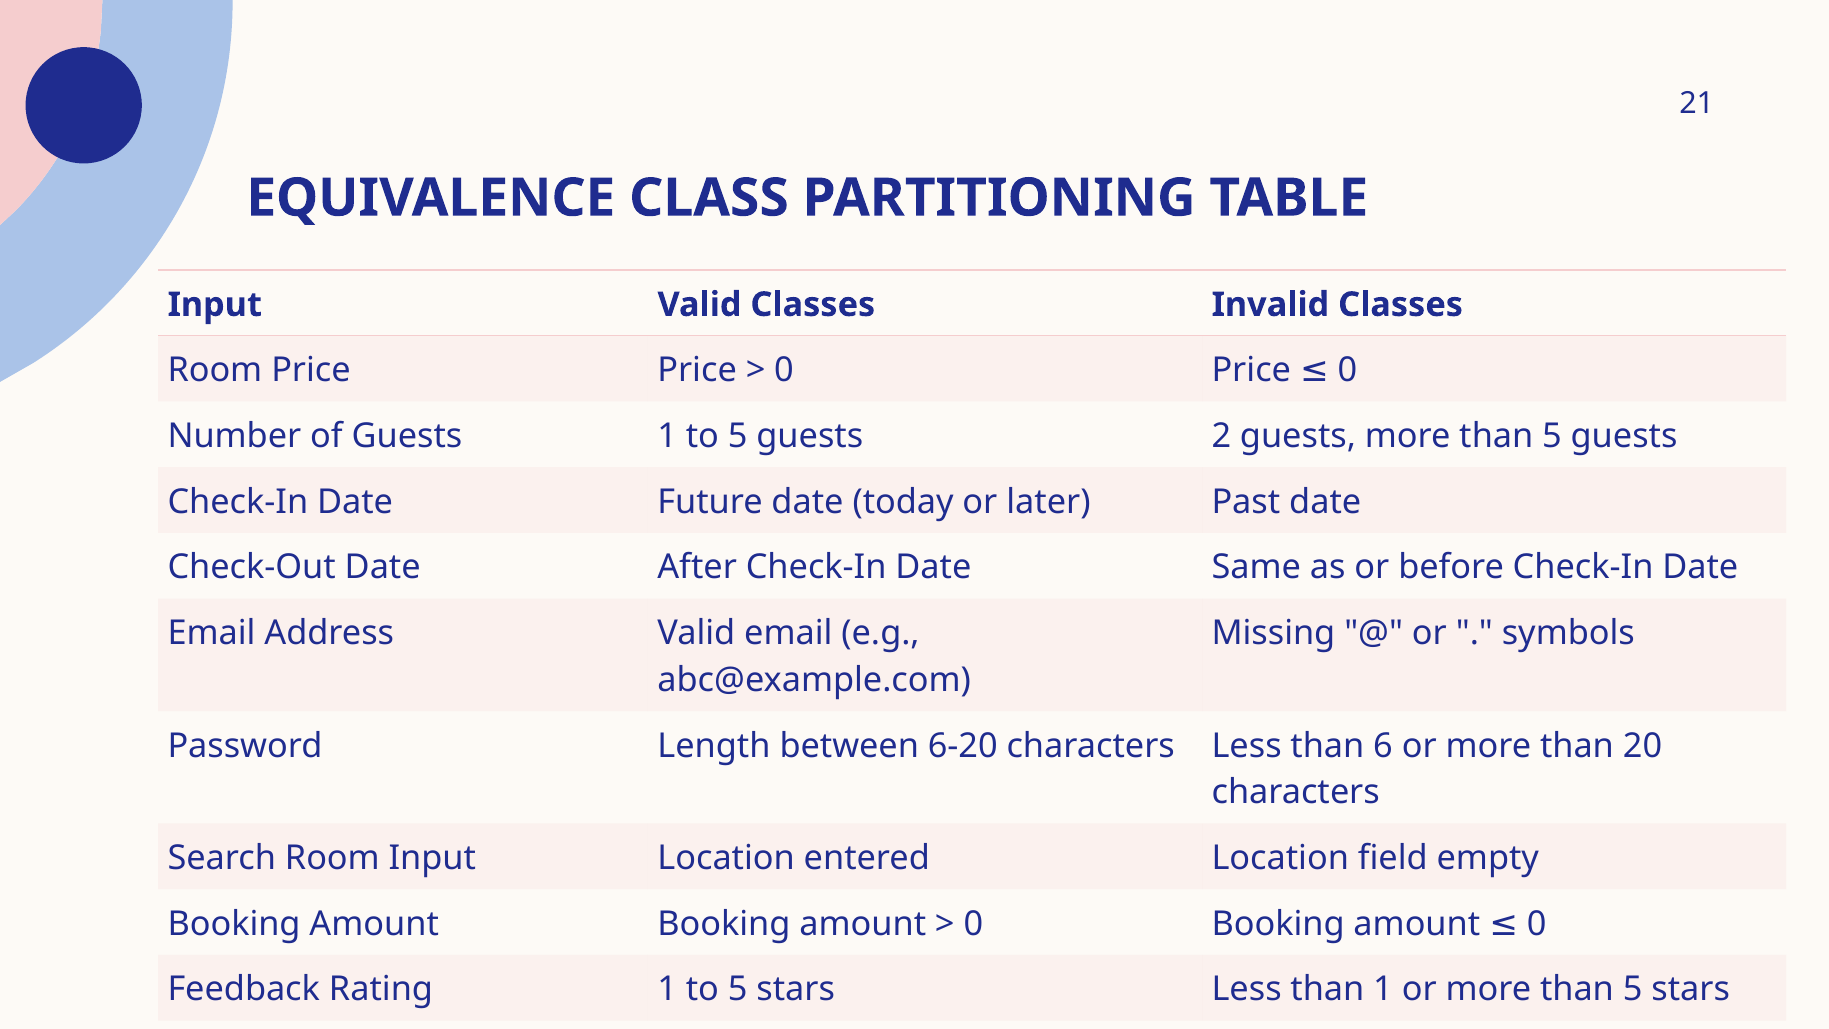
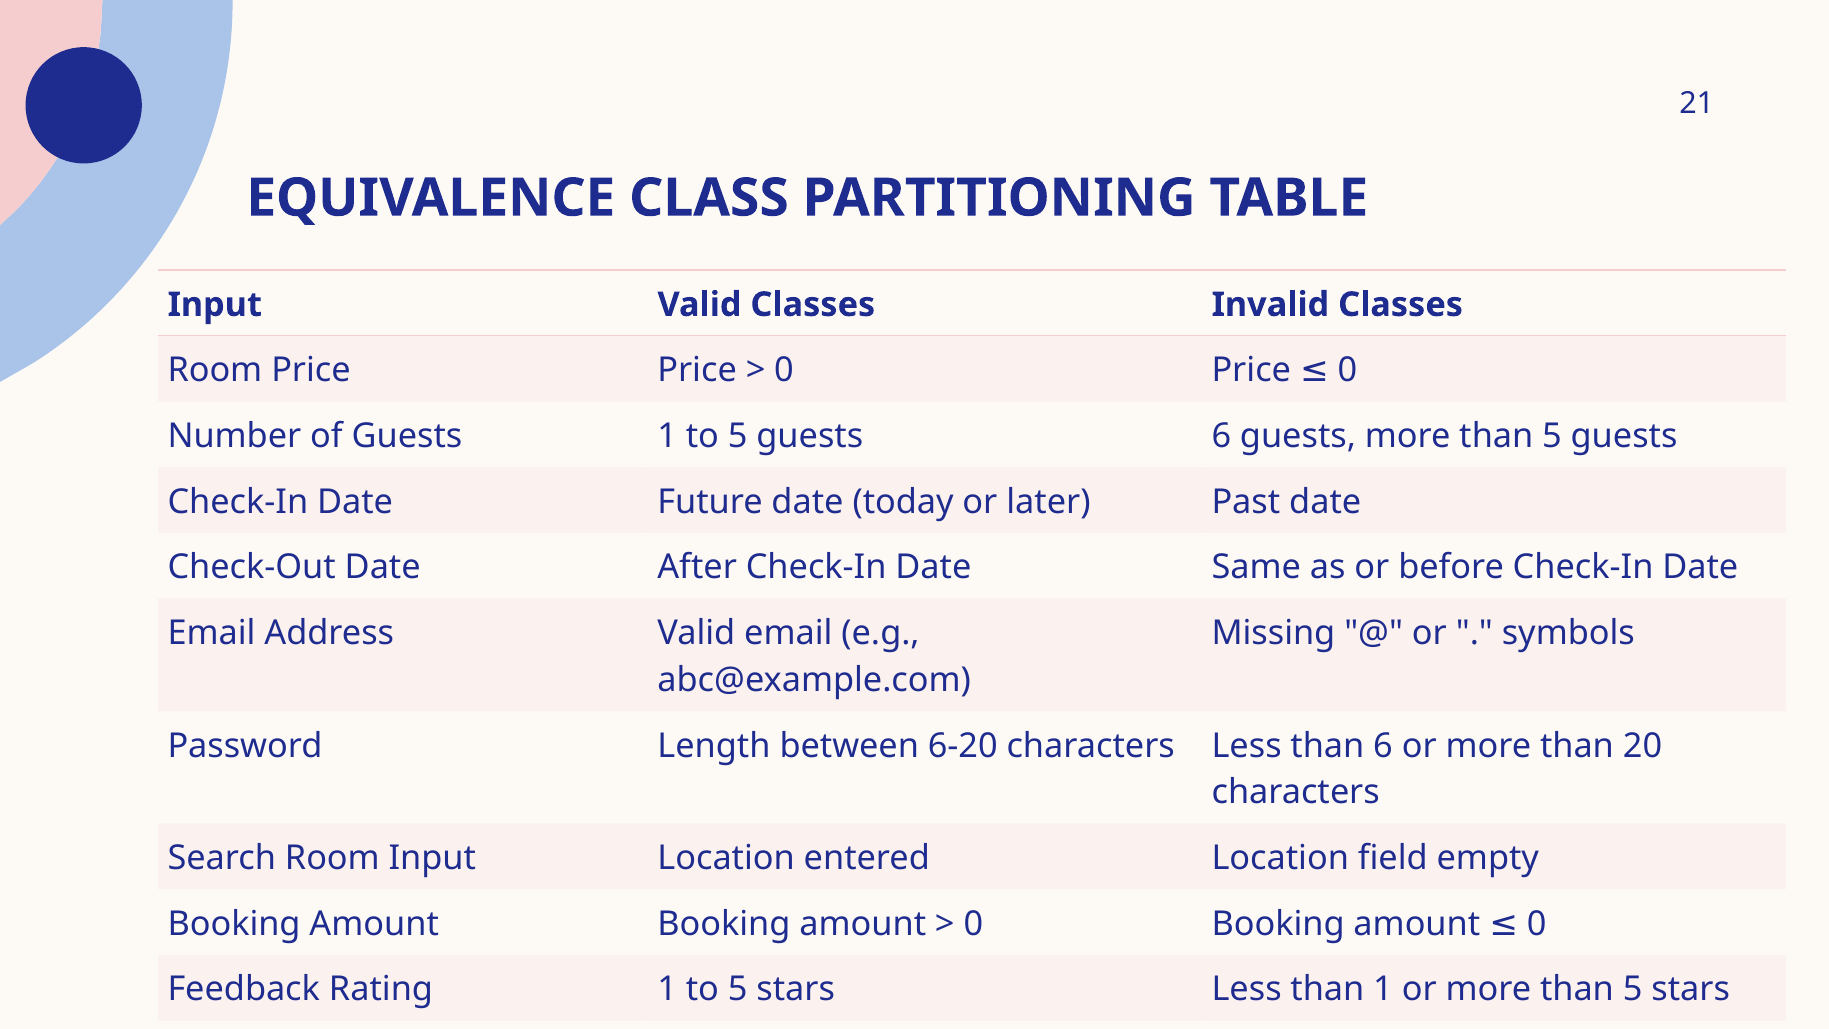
guests 2: 2 -> 6 (1221, 436)
